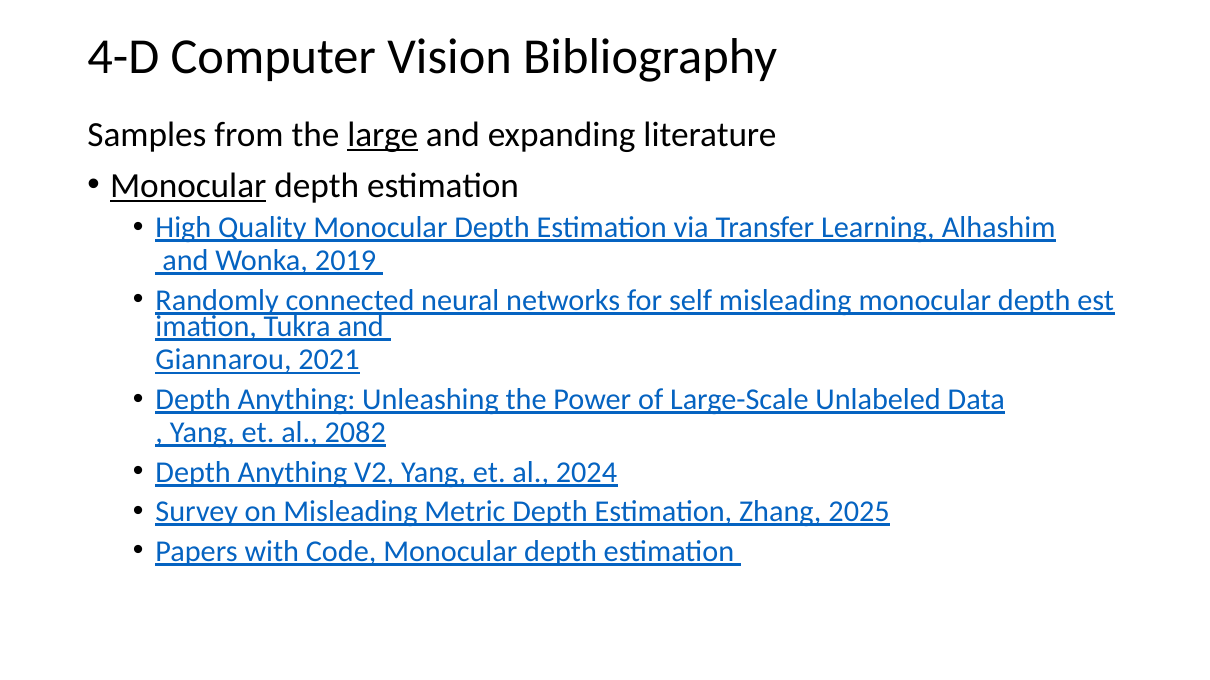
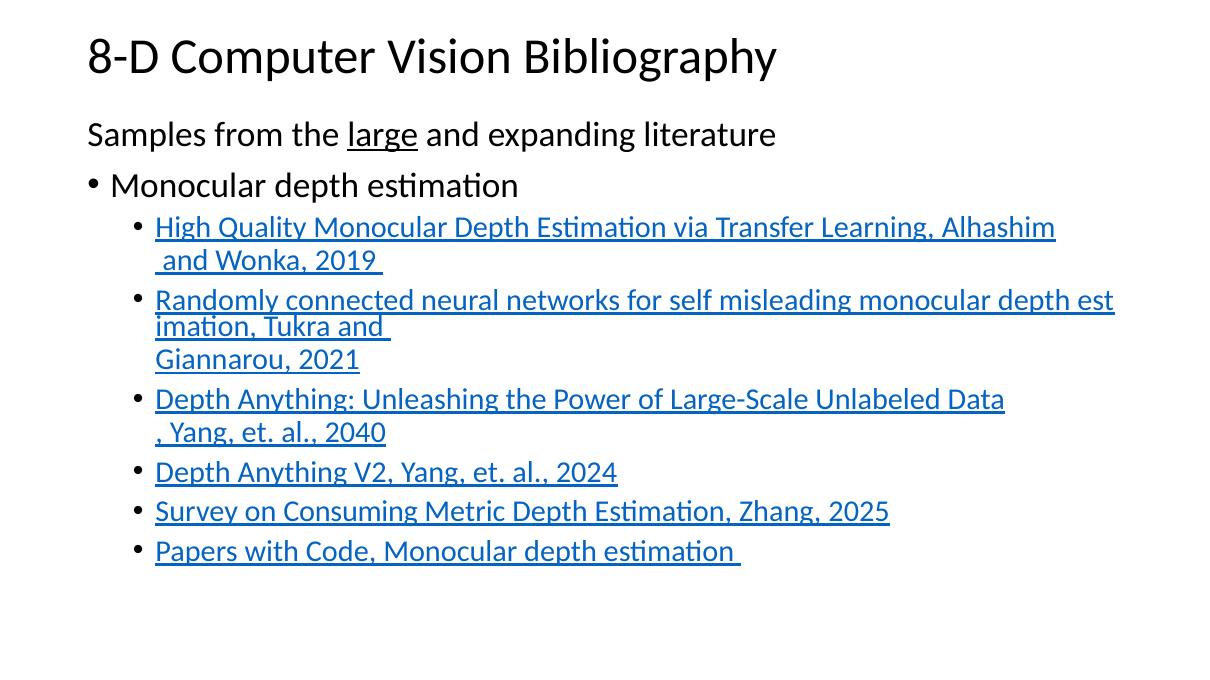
4-D: 4-D -> 8-D (123, 57)
Monocular underline: present -> none (188, 186)
2082: 2082 -> 2040 (355, 433)
on Misleading: Misleading -> Consuming (351, 512)
